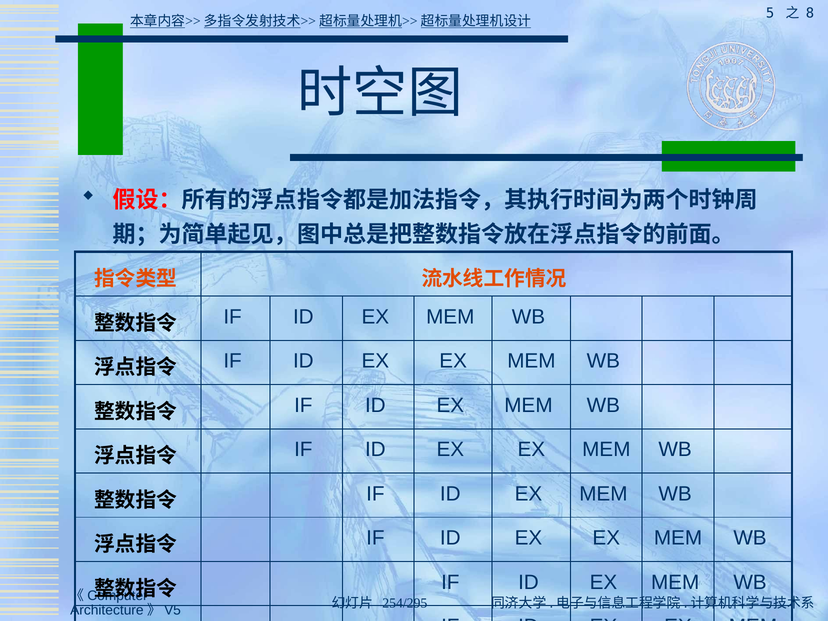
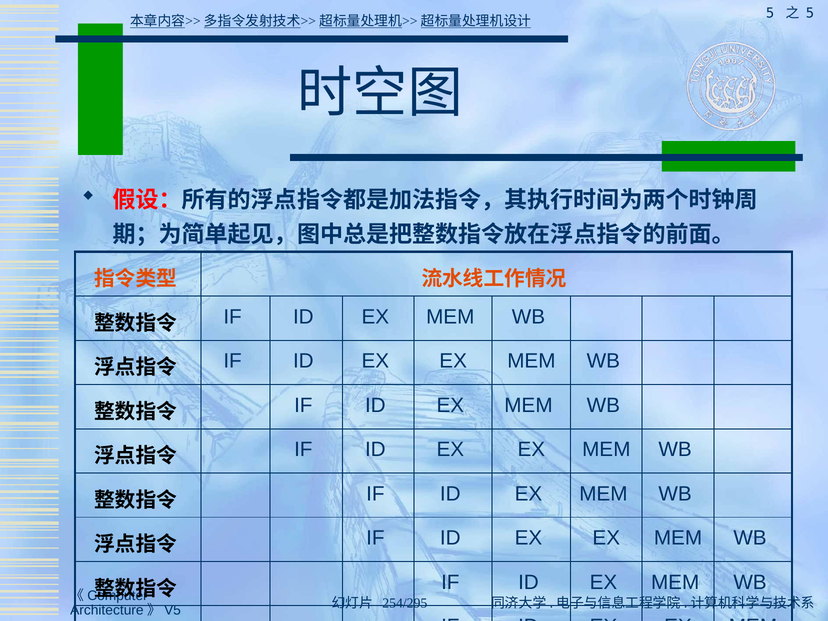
8: 8 -> 5 (810, 13)
